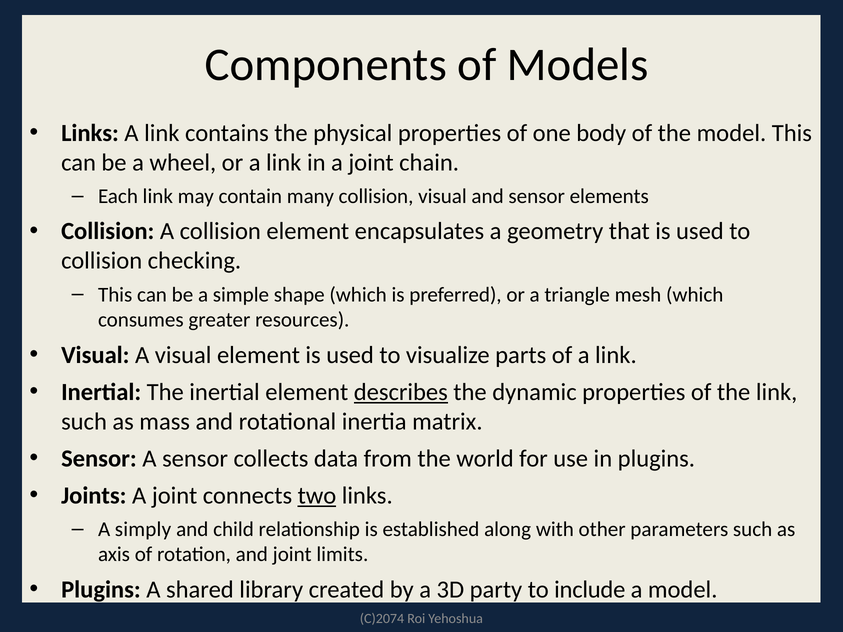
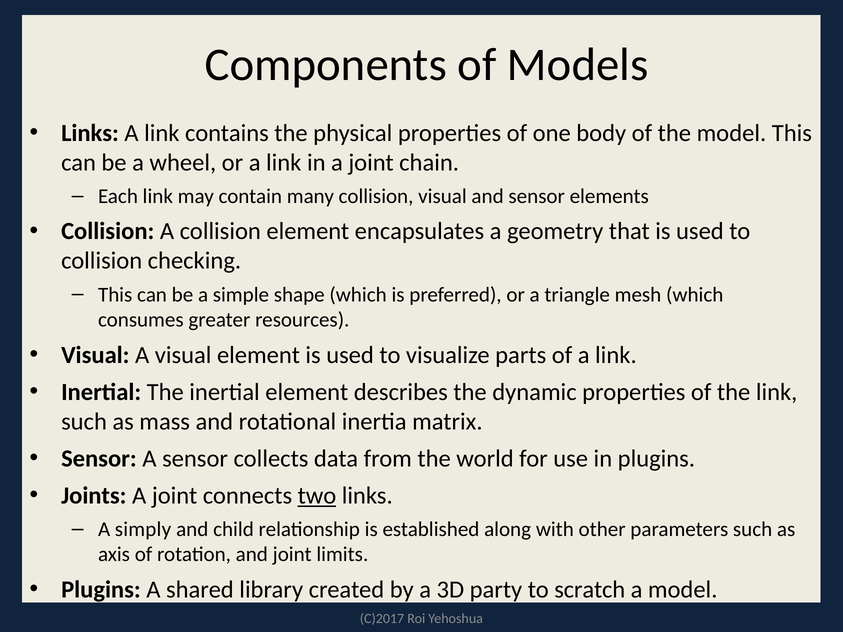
describes underline: present -> none (401, 392)
include: include -> scratch (590, 590)
C)2074: C)2074 -> C)2017 (382, 619)
